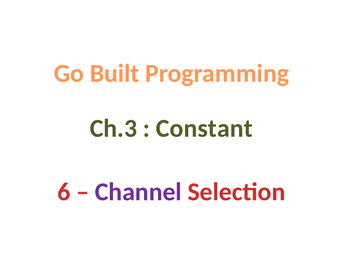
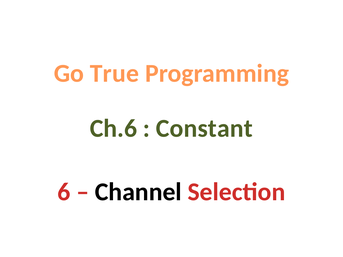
Built: Built -> True (114, 73)
Ch.3: Ch.3 -> Ch.6 (113, 129)
Channel colour: purple -> black (138, 192)
